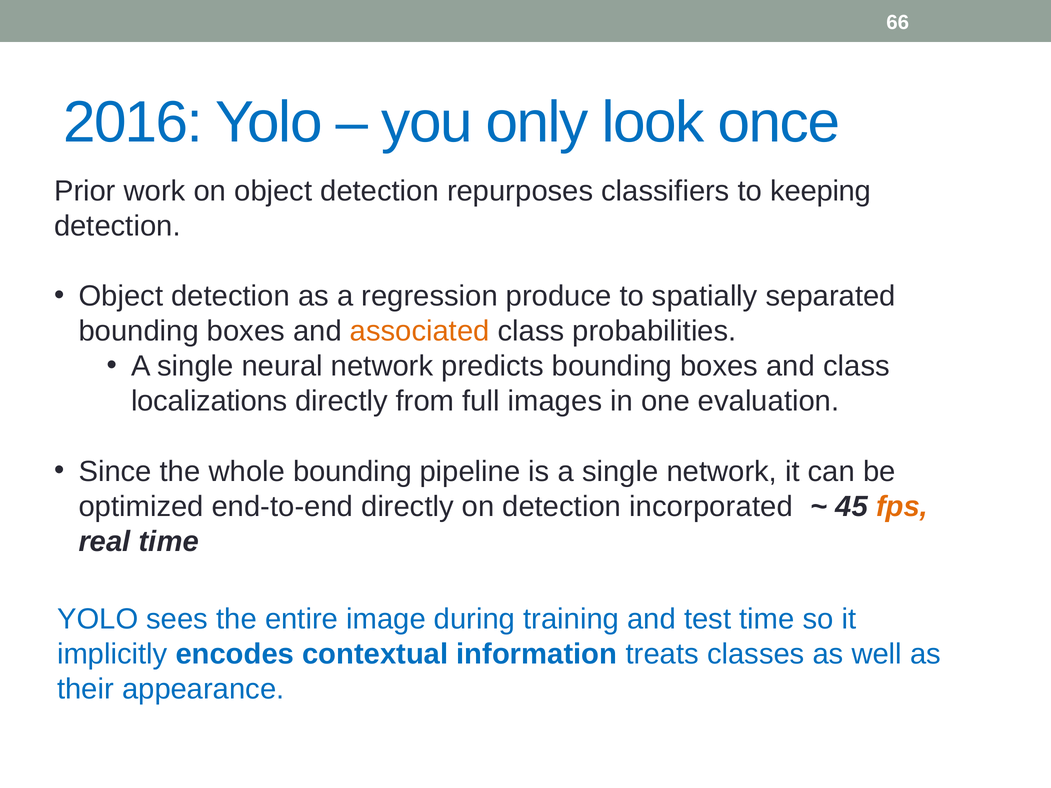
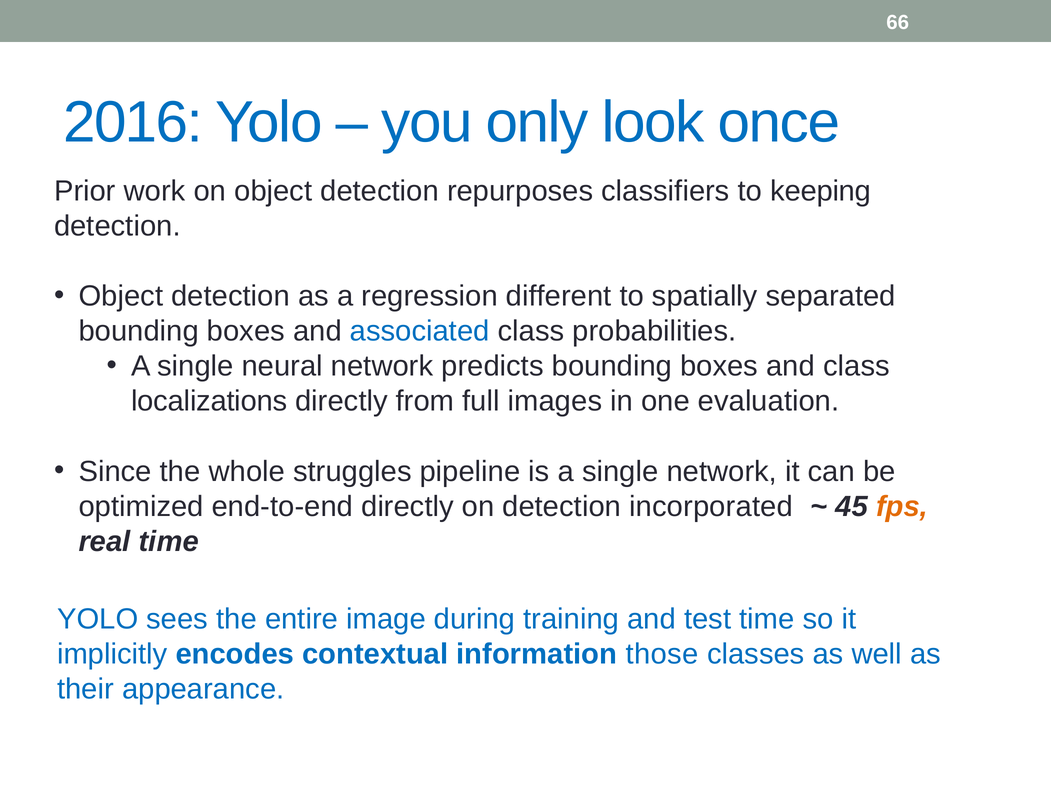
produce: produce -> different (559, 296)
associated colour: orange -> blue (420, 331)
whole bounding: bounding -> struggles (352, 472)
treats: treats -> those (662, 655)
